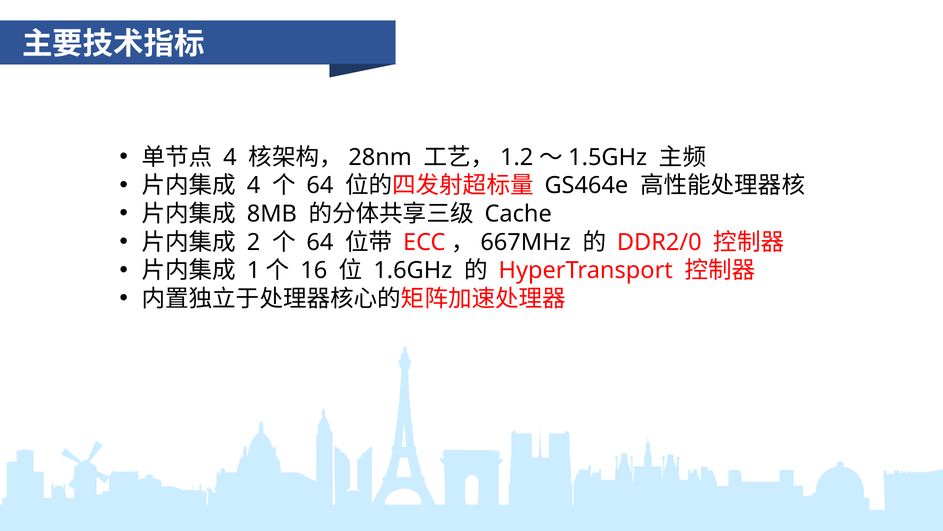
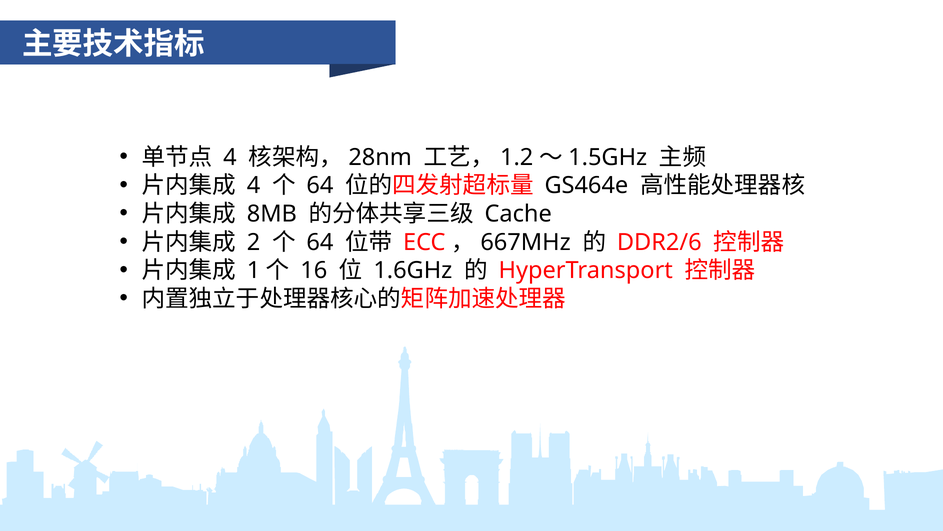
DDR2/0: DDR2/0 -> DDR2/6 (659, 242)
